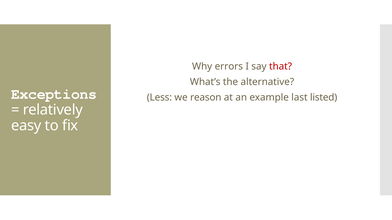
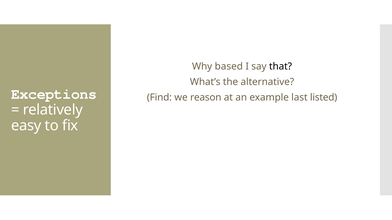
errors: errors -> based (229, 67)
that colour: red -> black (281, 67)
Less: Less -> Find (159, 98)
